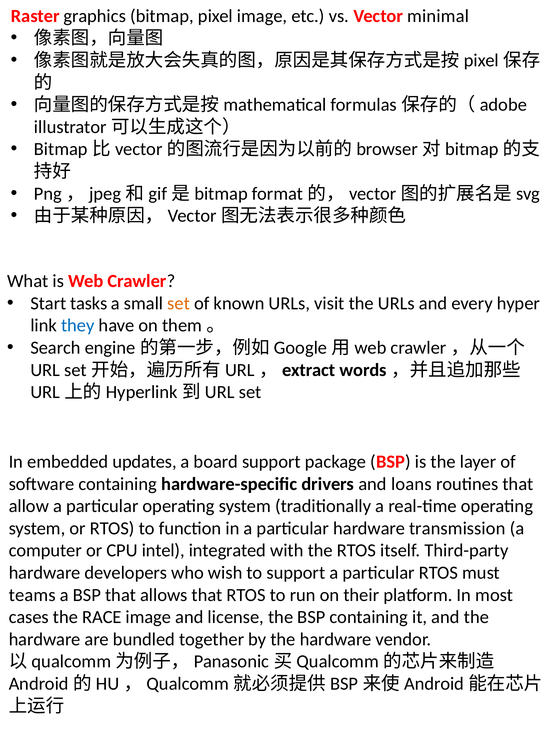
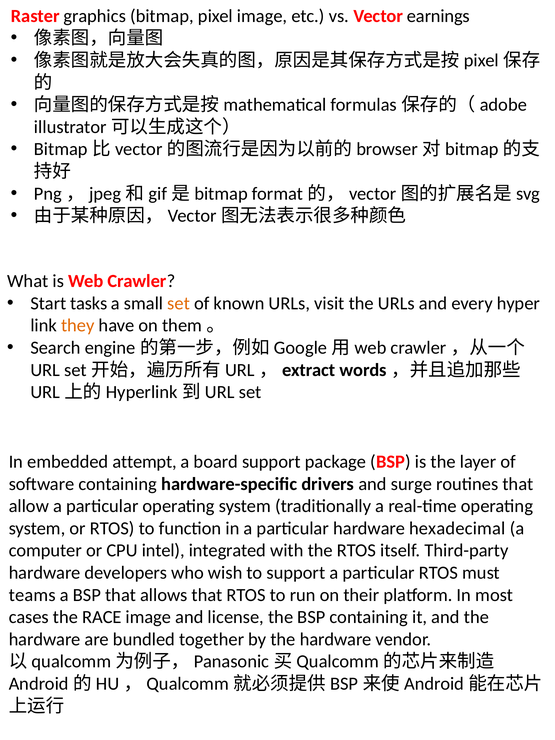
minimal: minimal -> earnings (438, 16)
they colour: blue -> orange (78, 326)
updates: updates -> attempt (145, 462)
loans: loans -> surge (411, 484)
transmission: transmission -> hexadecimal (457, 528)
